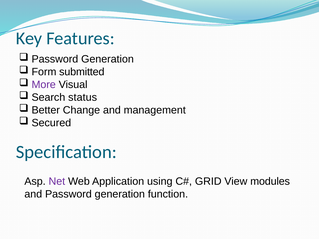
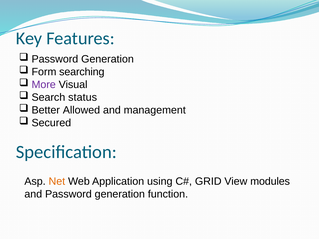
submitted: submitted -> searching (82, 72)
Change: Change -> Allowed (81, 110)
Net colour: purple -> orange (57, 181)
